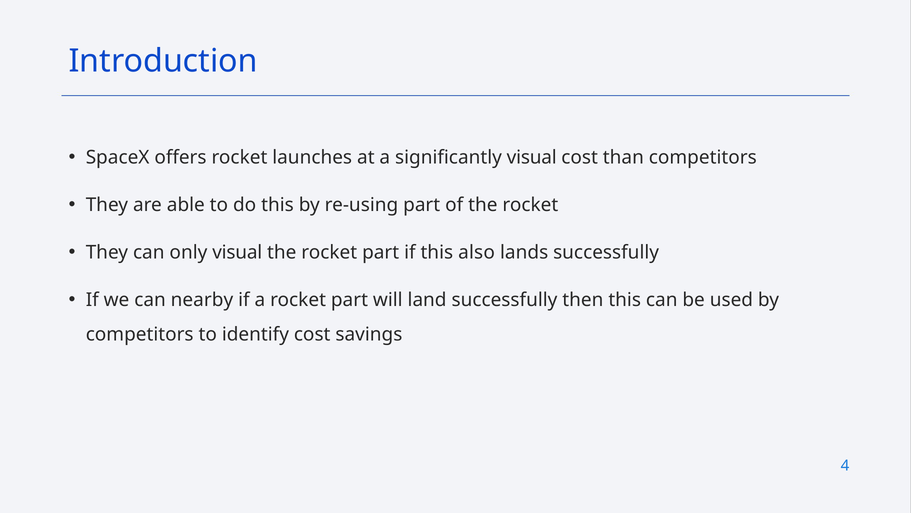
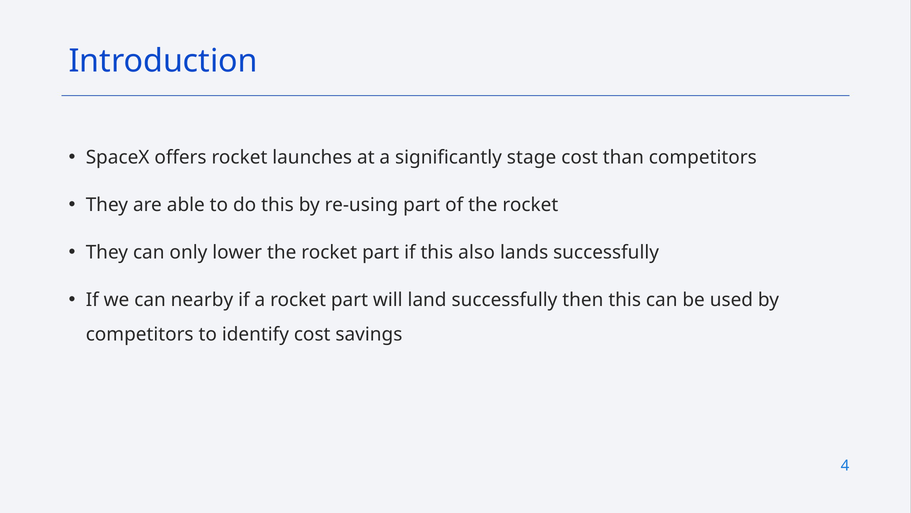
significantly visual: visual -> stage (532, 157)
only visual: visual -> lower (237, 252)
